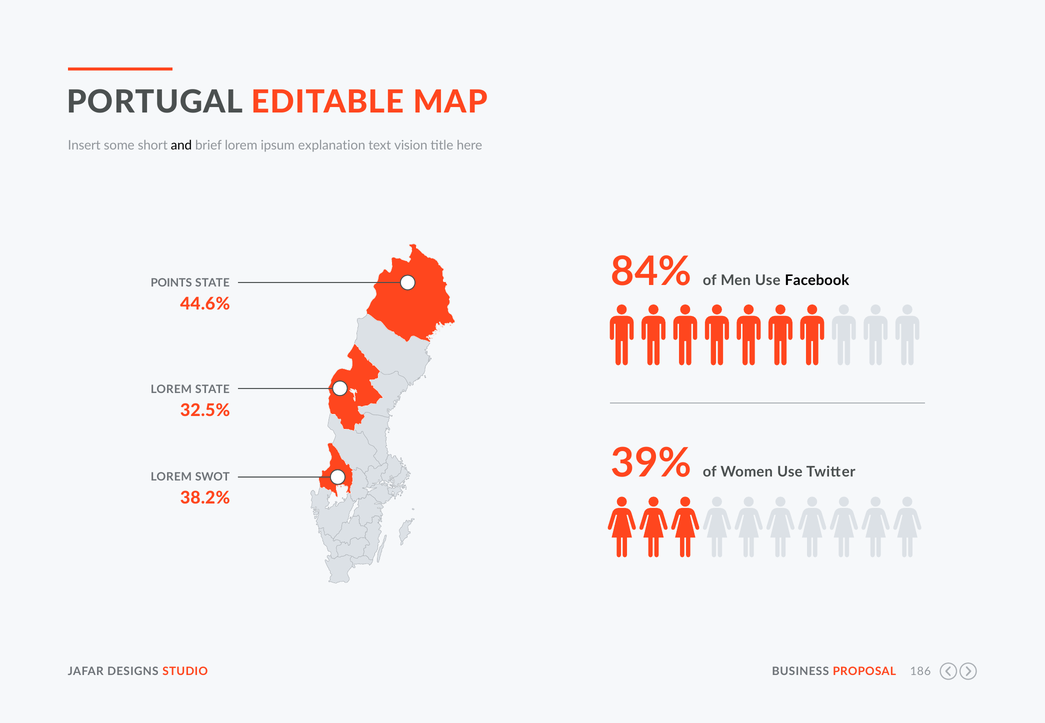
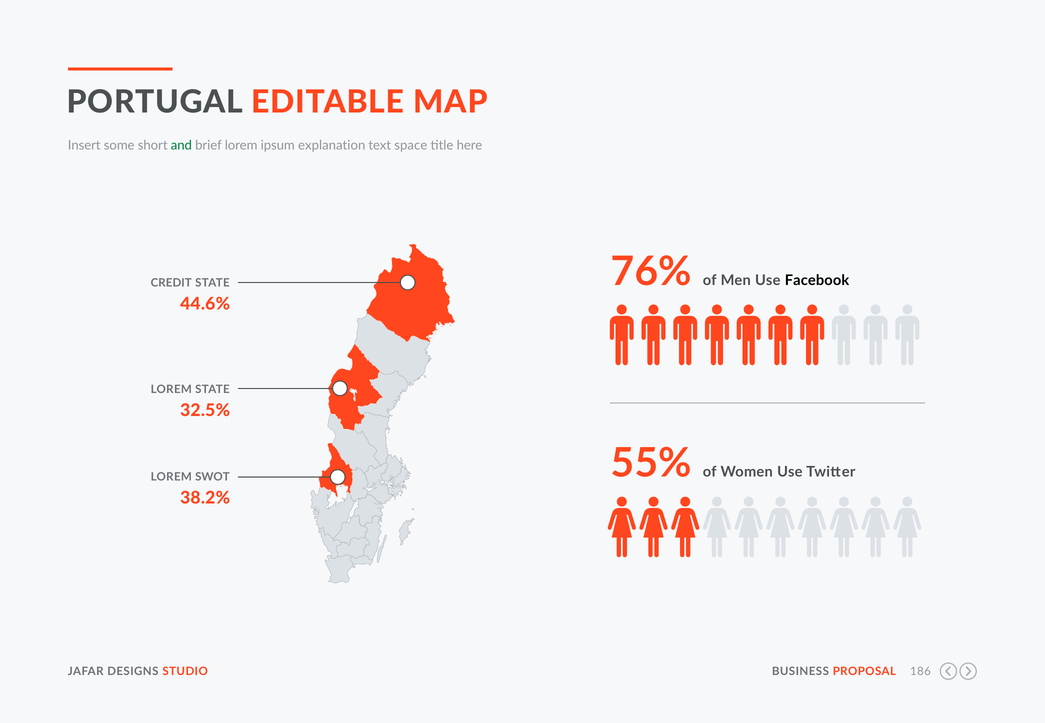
and colour: black -> green (181, 145)
vision: vision -> space (411, 145)
84%: 84% -> 76% (651, 272)
POINTS: POINTS -> CREDIT (171, 283)
39%: 39% -> 55% (651, 464)
